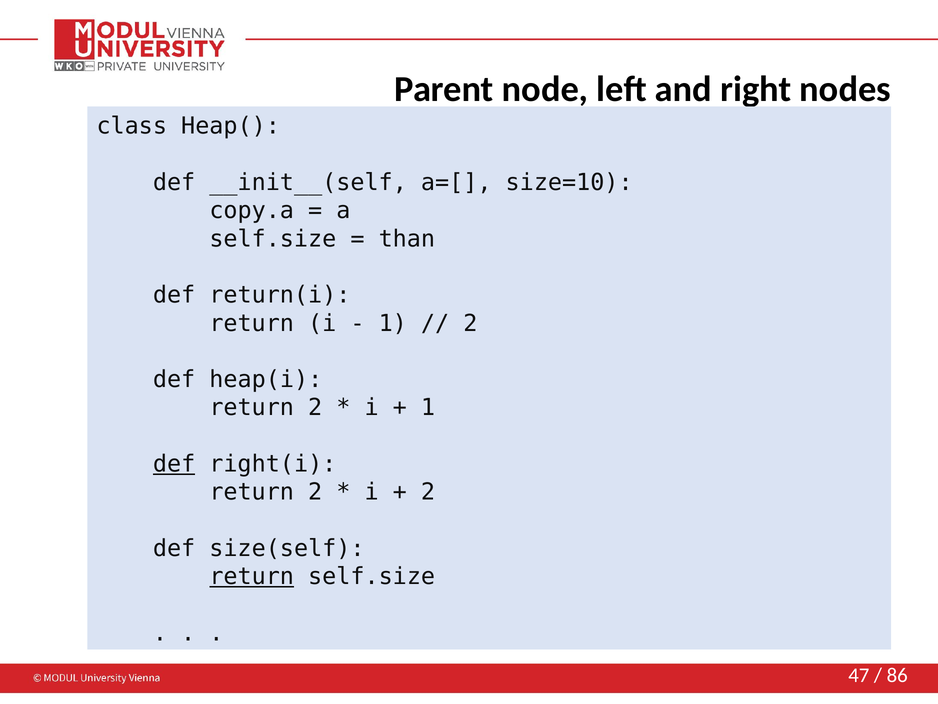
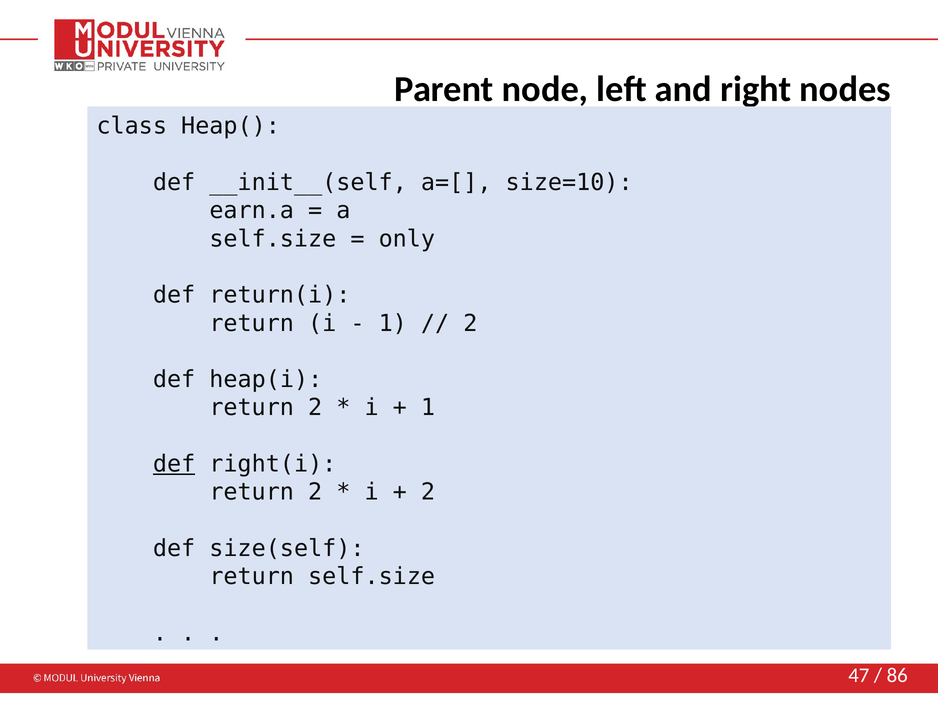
copy.a: copy.a -> earn.a (252, 210)
than: than -> only (407, 239)
return underline: present -> none (252, 576)
